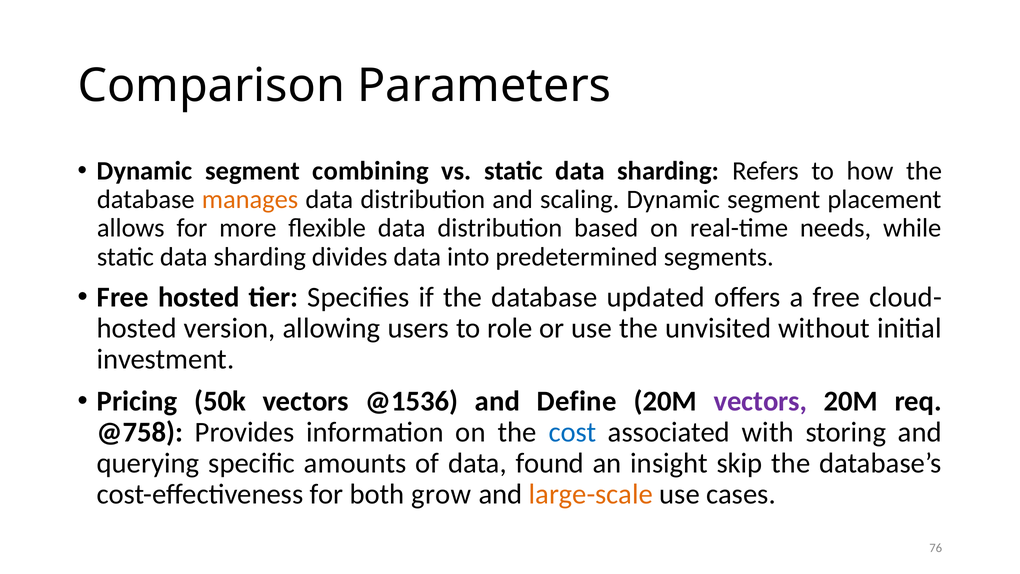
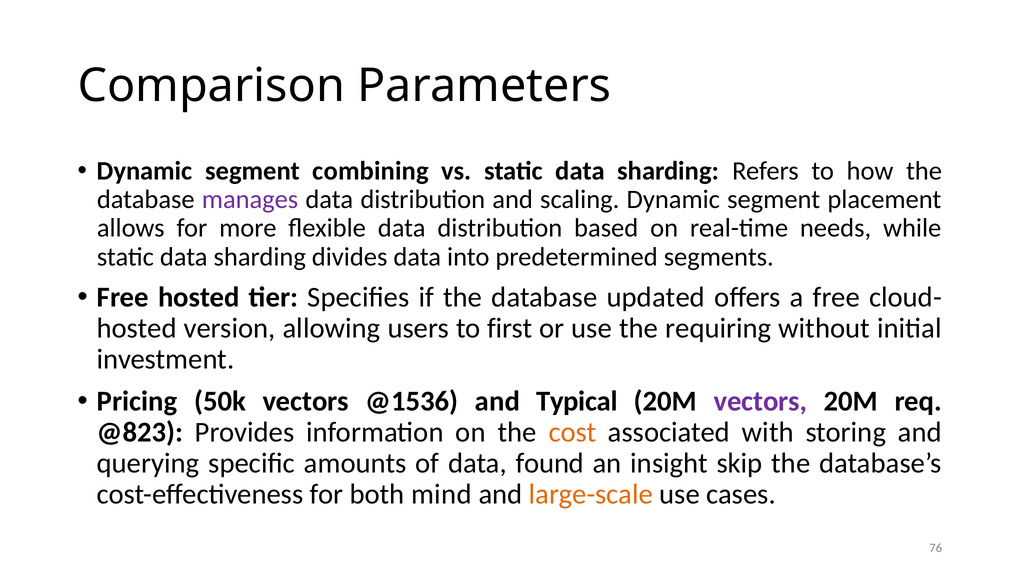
manages colour: orange -> purple (250, 199)
role: role -> first (510, 328)
unvisited: unvisited -> requiring (718, 328)
Define: Define -> Typical (577, 401)
@758: @758 -> @823 (140, 432)
cost colour: blue -> orange (572, 432)
grow: grow -> mind (441, 494)
